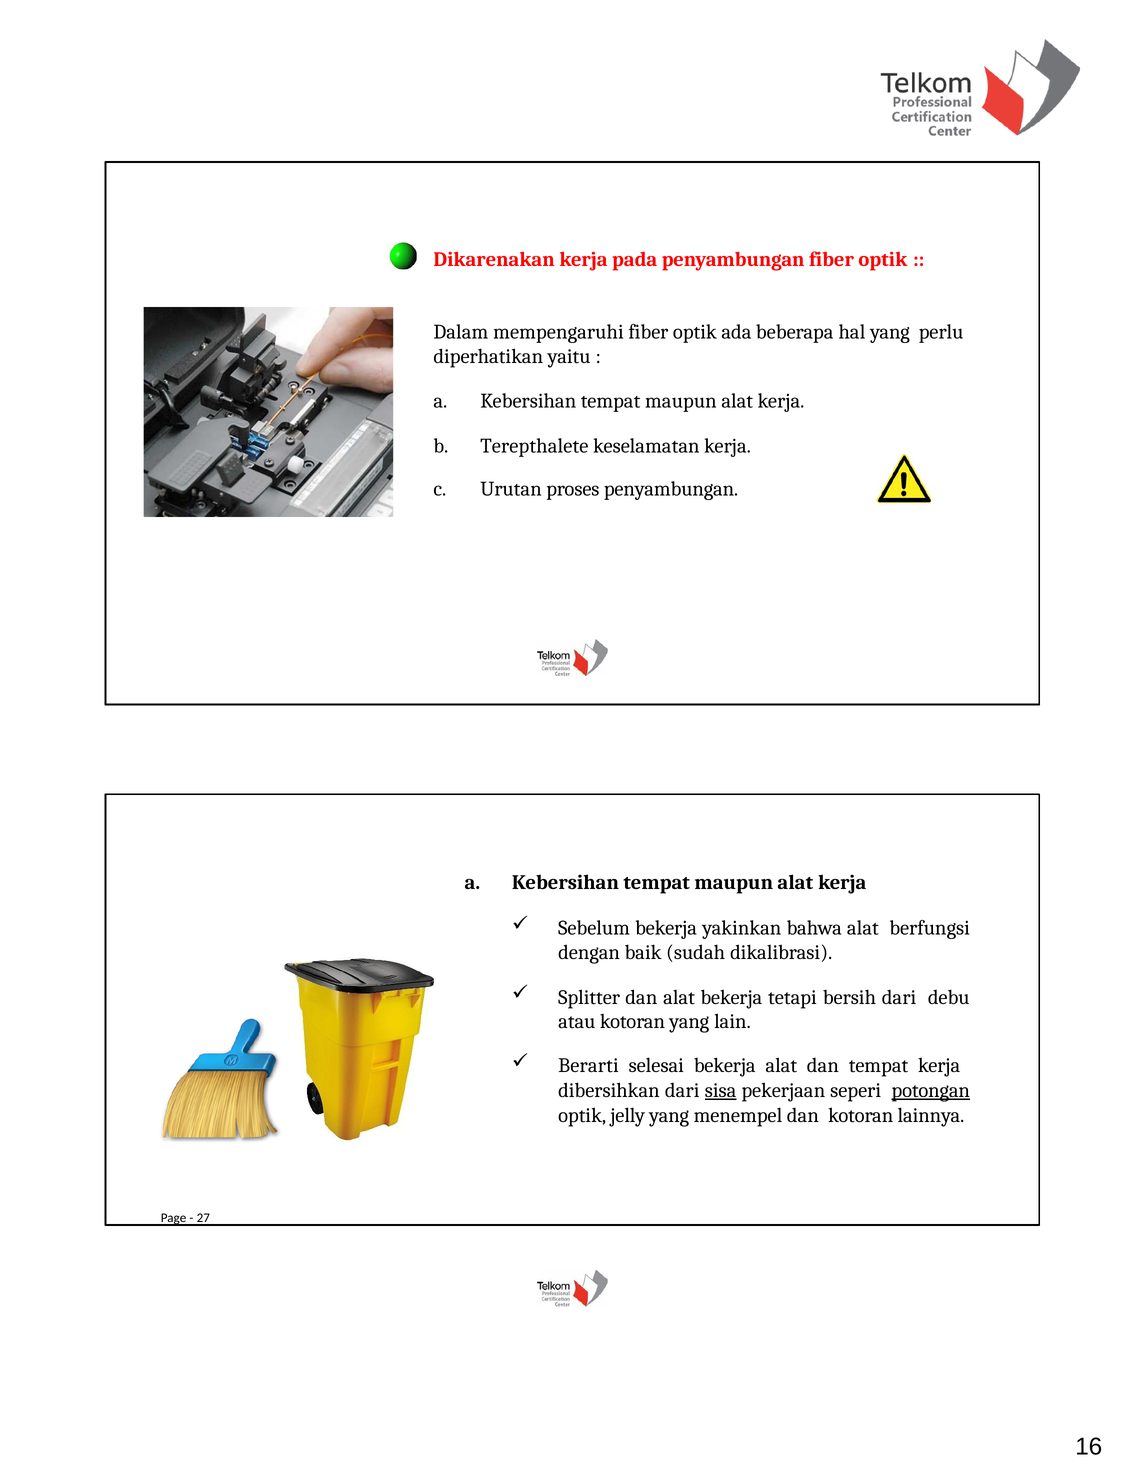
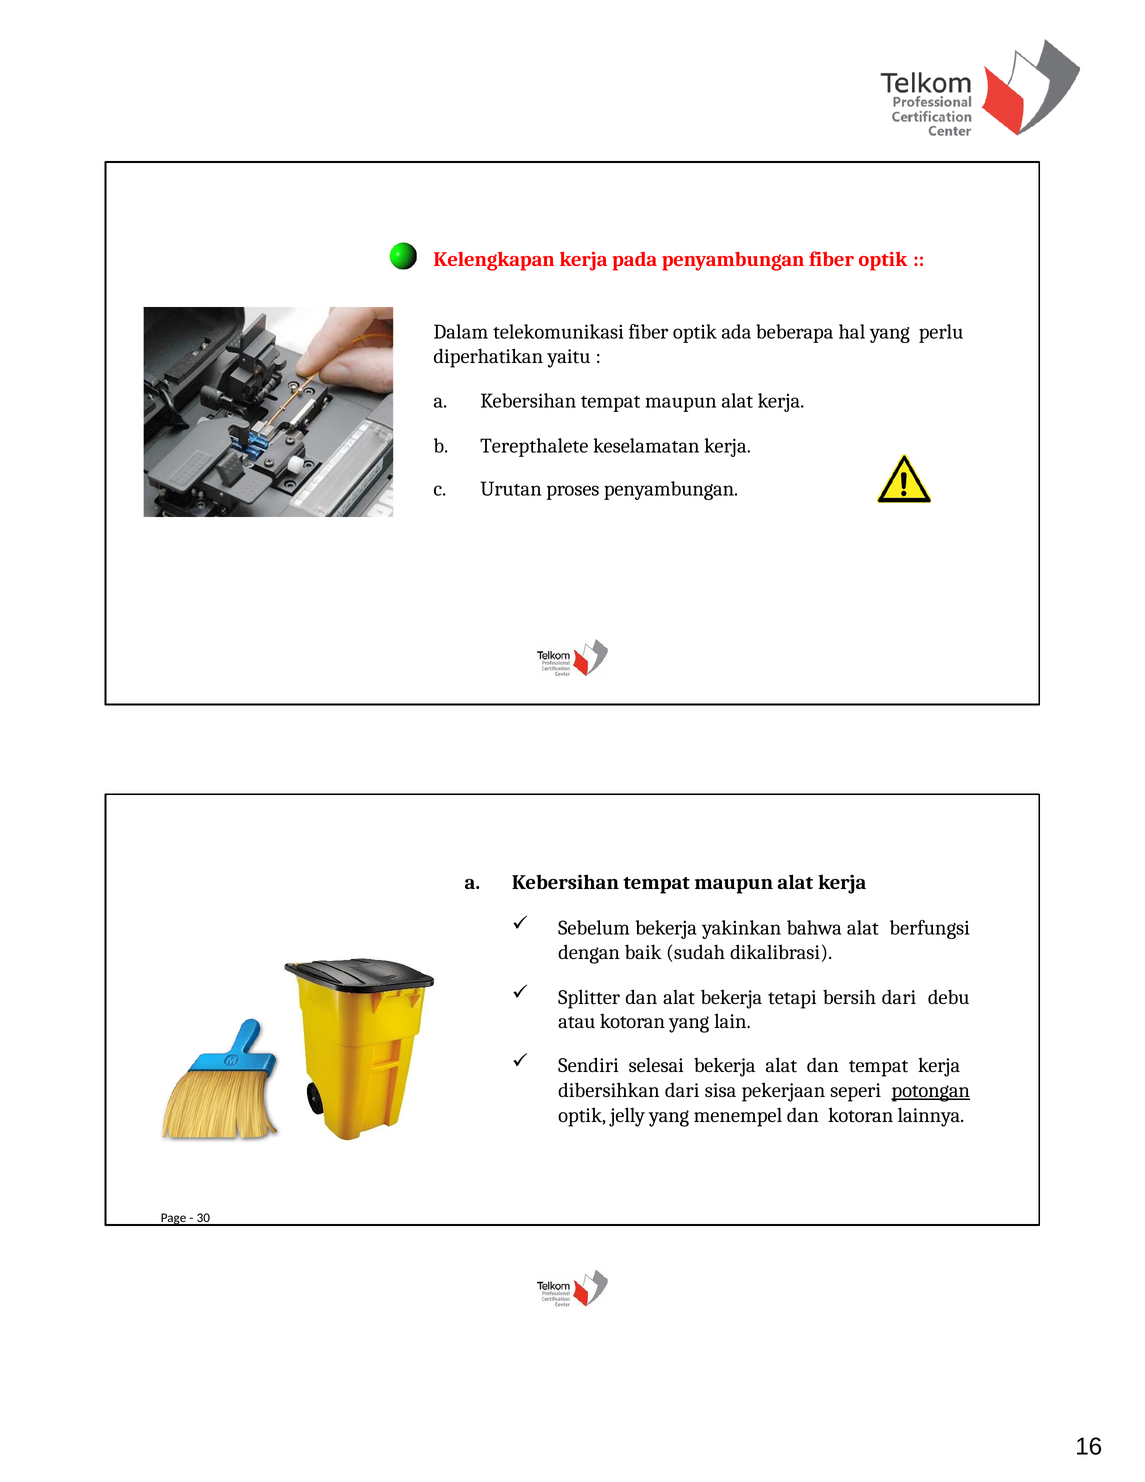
Dikarenakan: Dikarenakan -> Kelengkapan (494, 259)
mempengaruhi: mempengaruhi -> telekomunikasi (559, 332)
Berarti: Berarti -> Sendiri (589, 1065)
sisa underline: present -> none (721, 1090)
27: 27 -> 30 (203, 1218)
